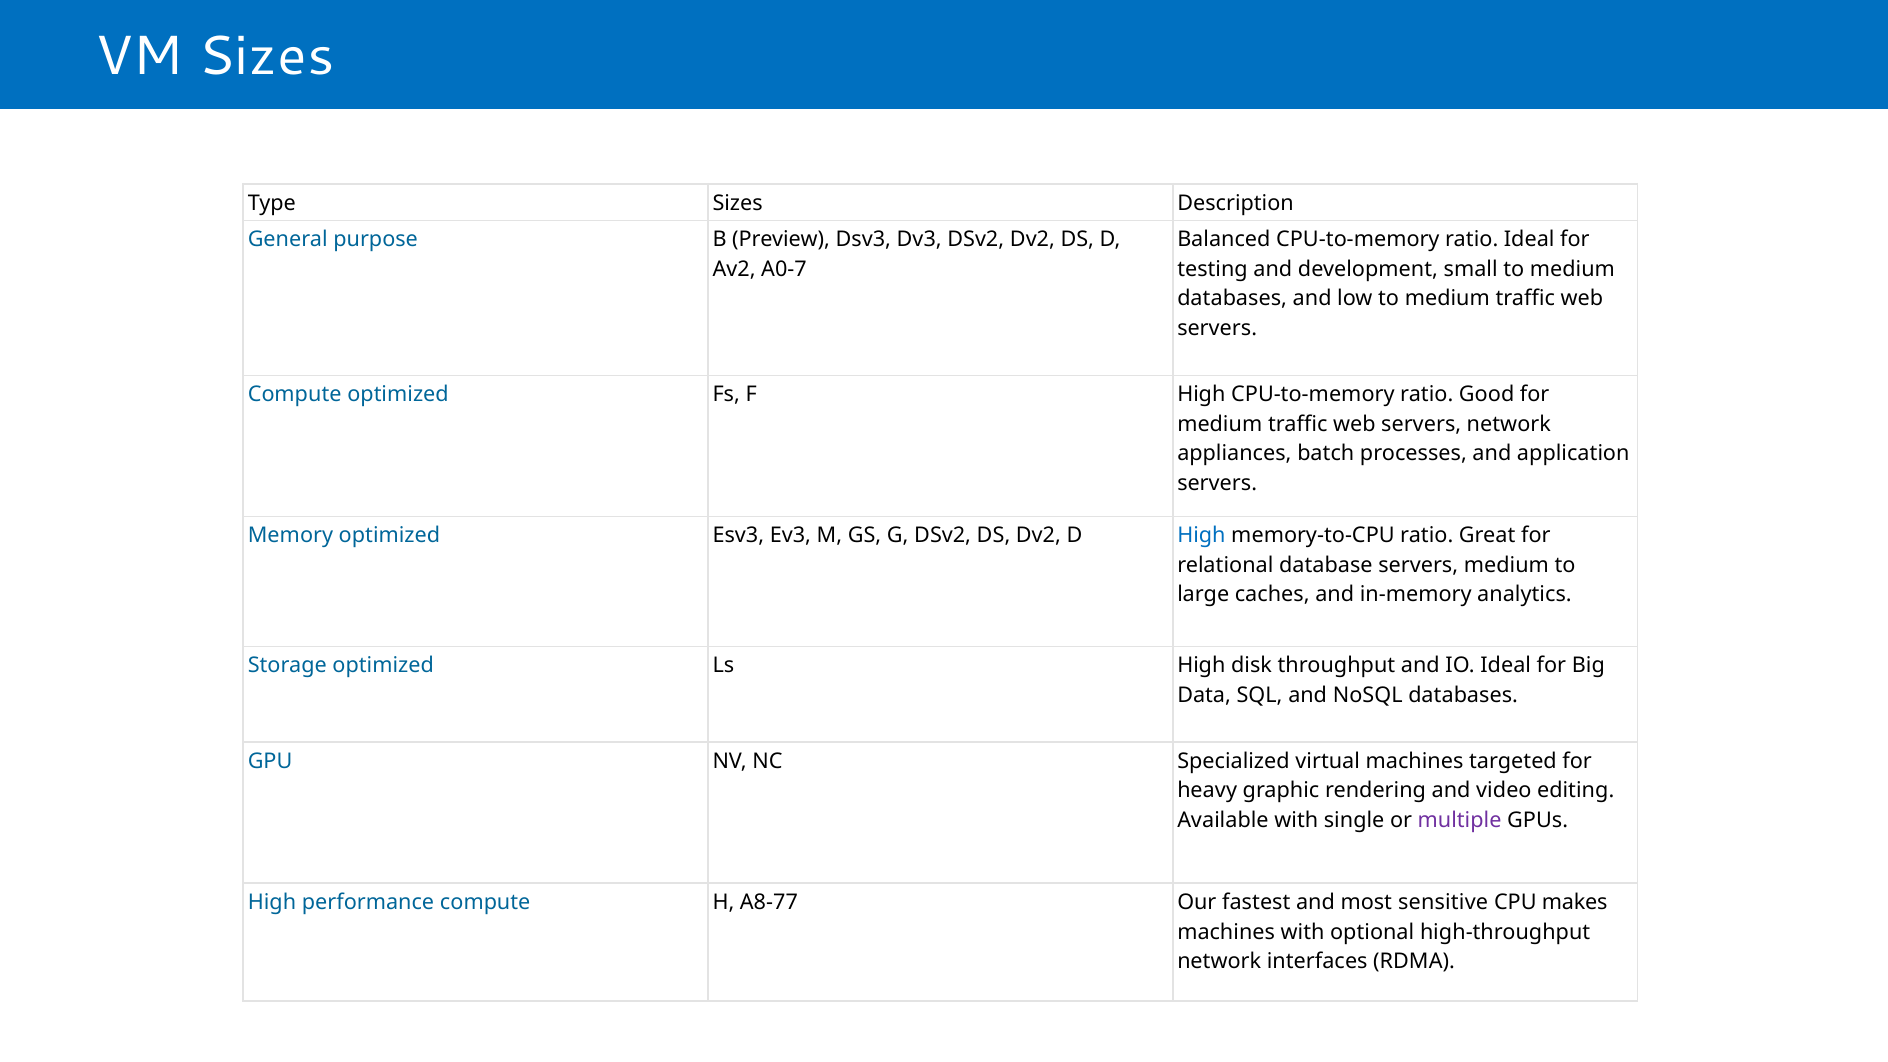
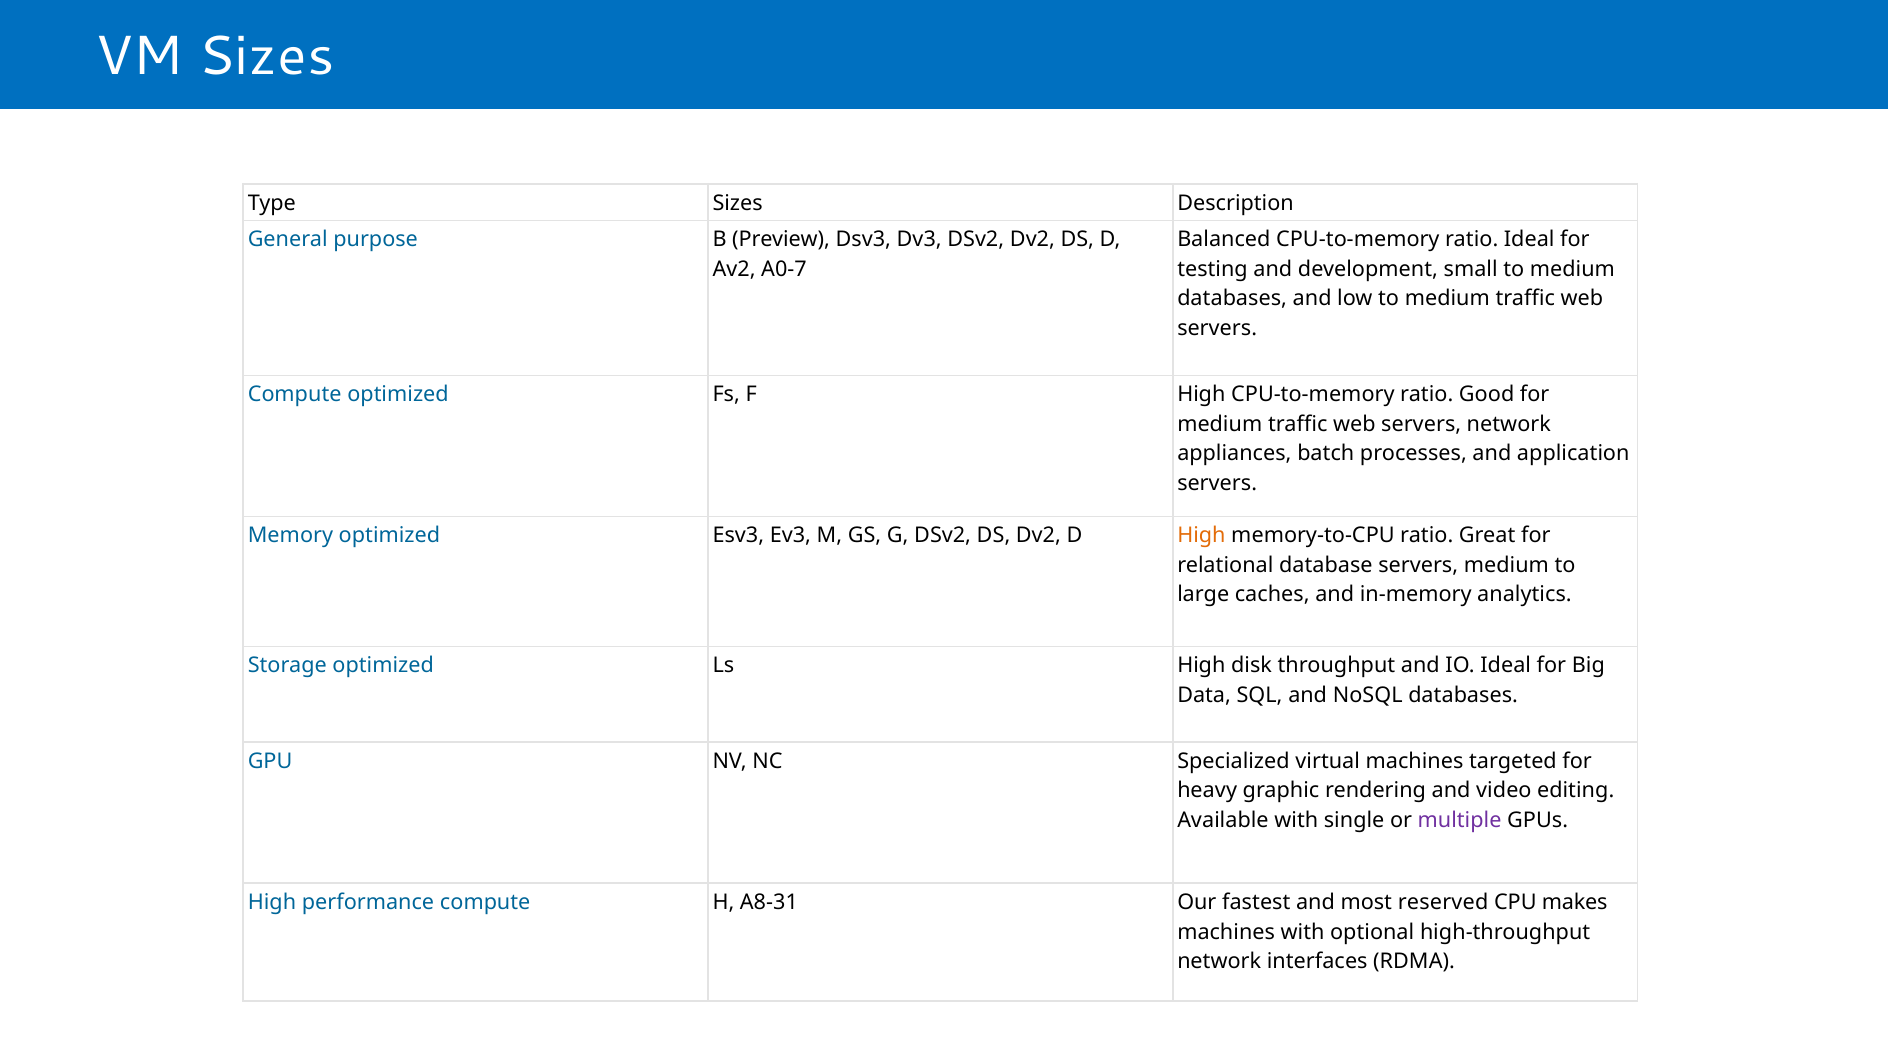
High colour: blue -> orange (1201, 536)
A8-77: A8-77 -> A8-31 (769, 902)
sensitive: sensitive -> reserved (1443, 902)
